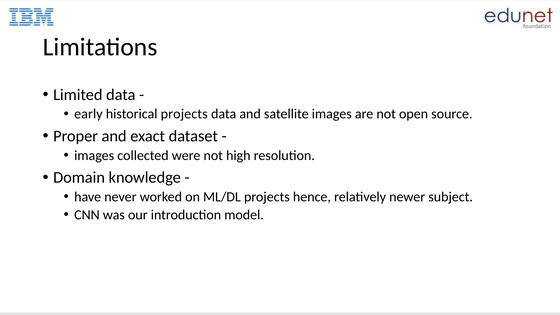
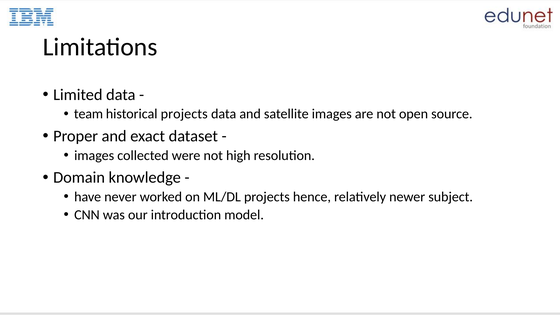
early: early -> team (89, 114)
